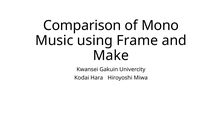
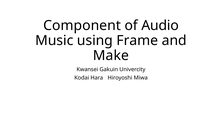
Comparison: Comparison -> Component (82, 26)
Mono: Mono -> Audio (160, 26)
